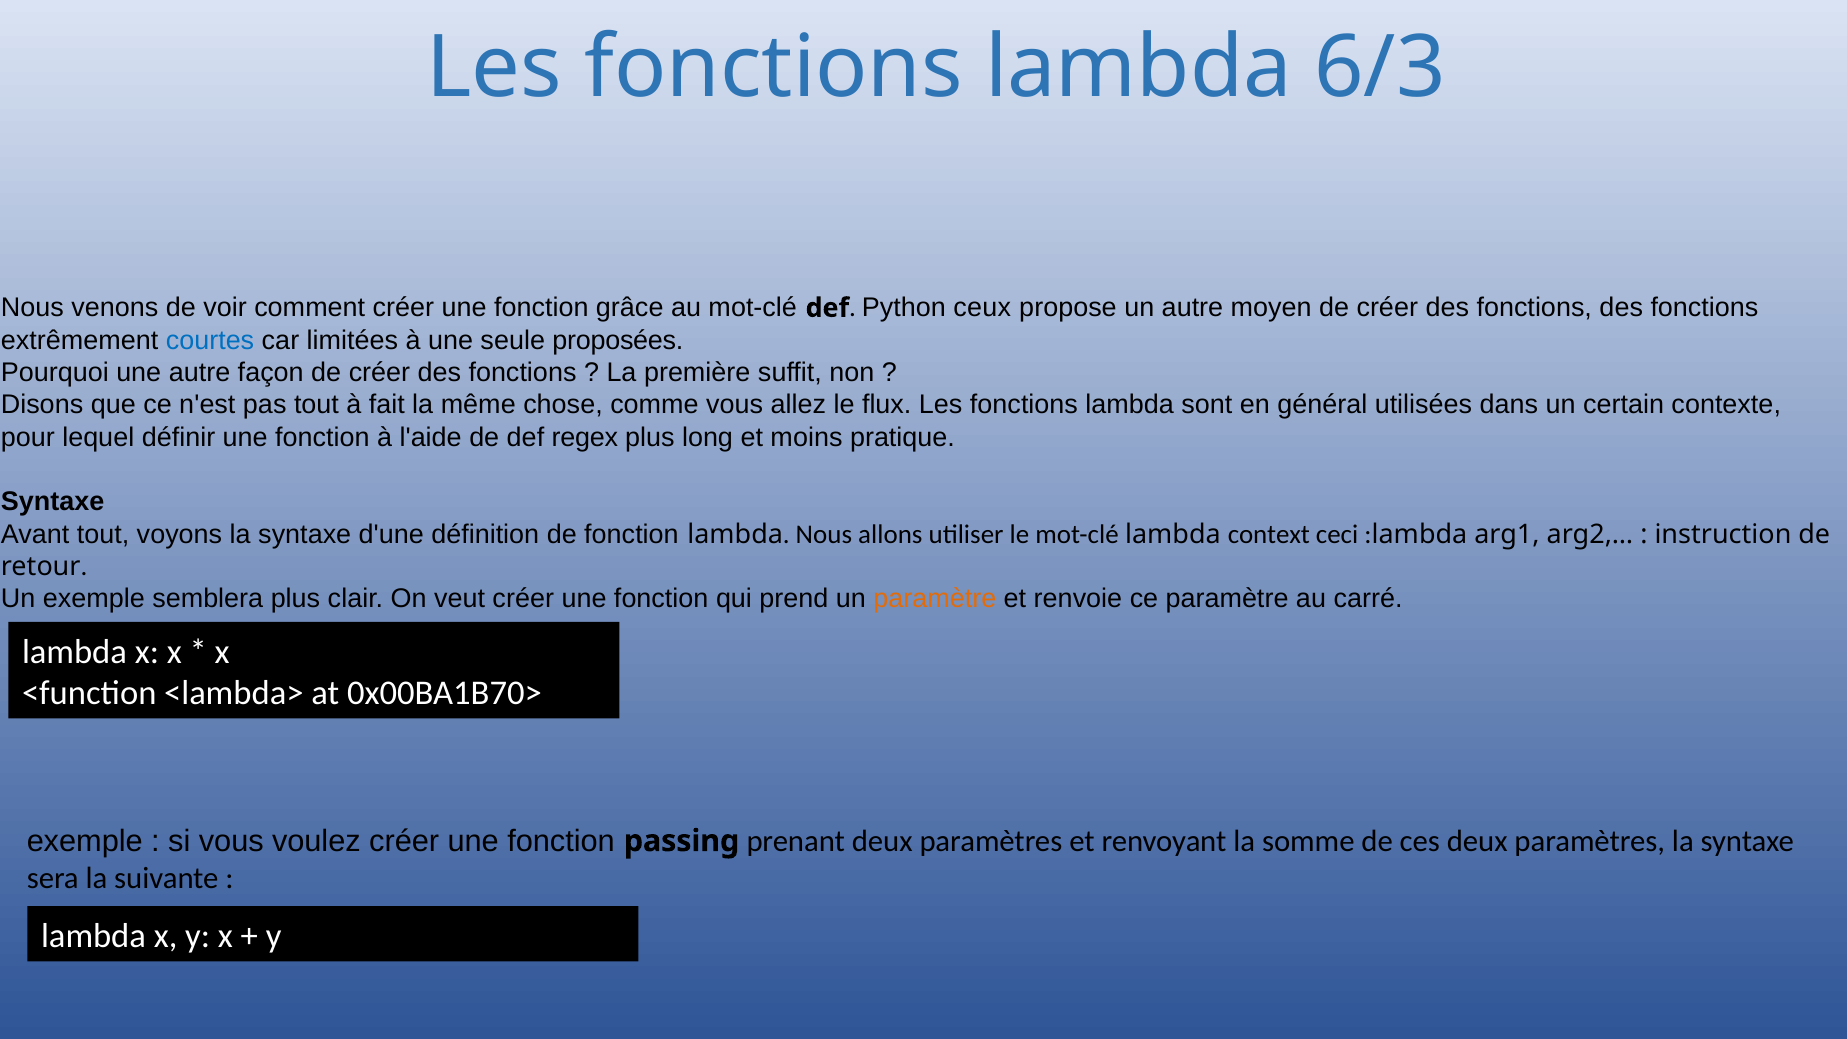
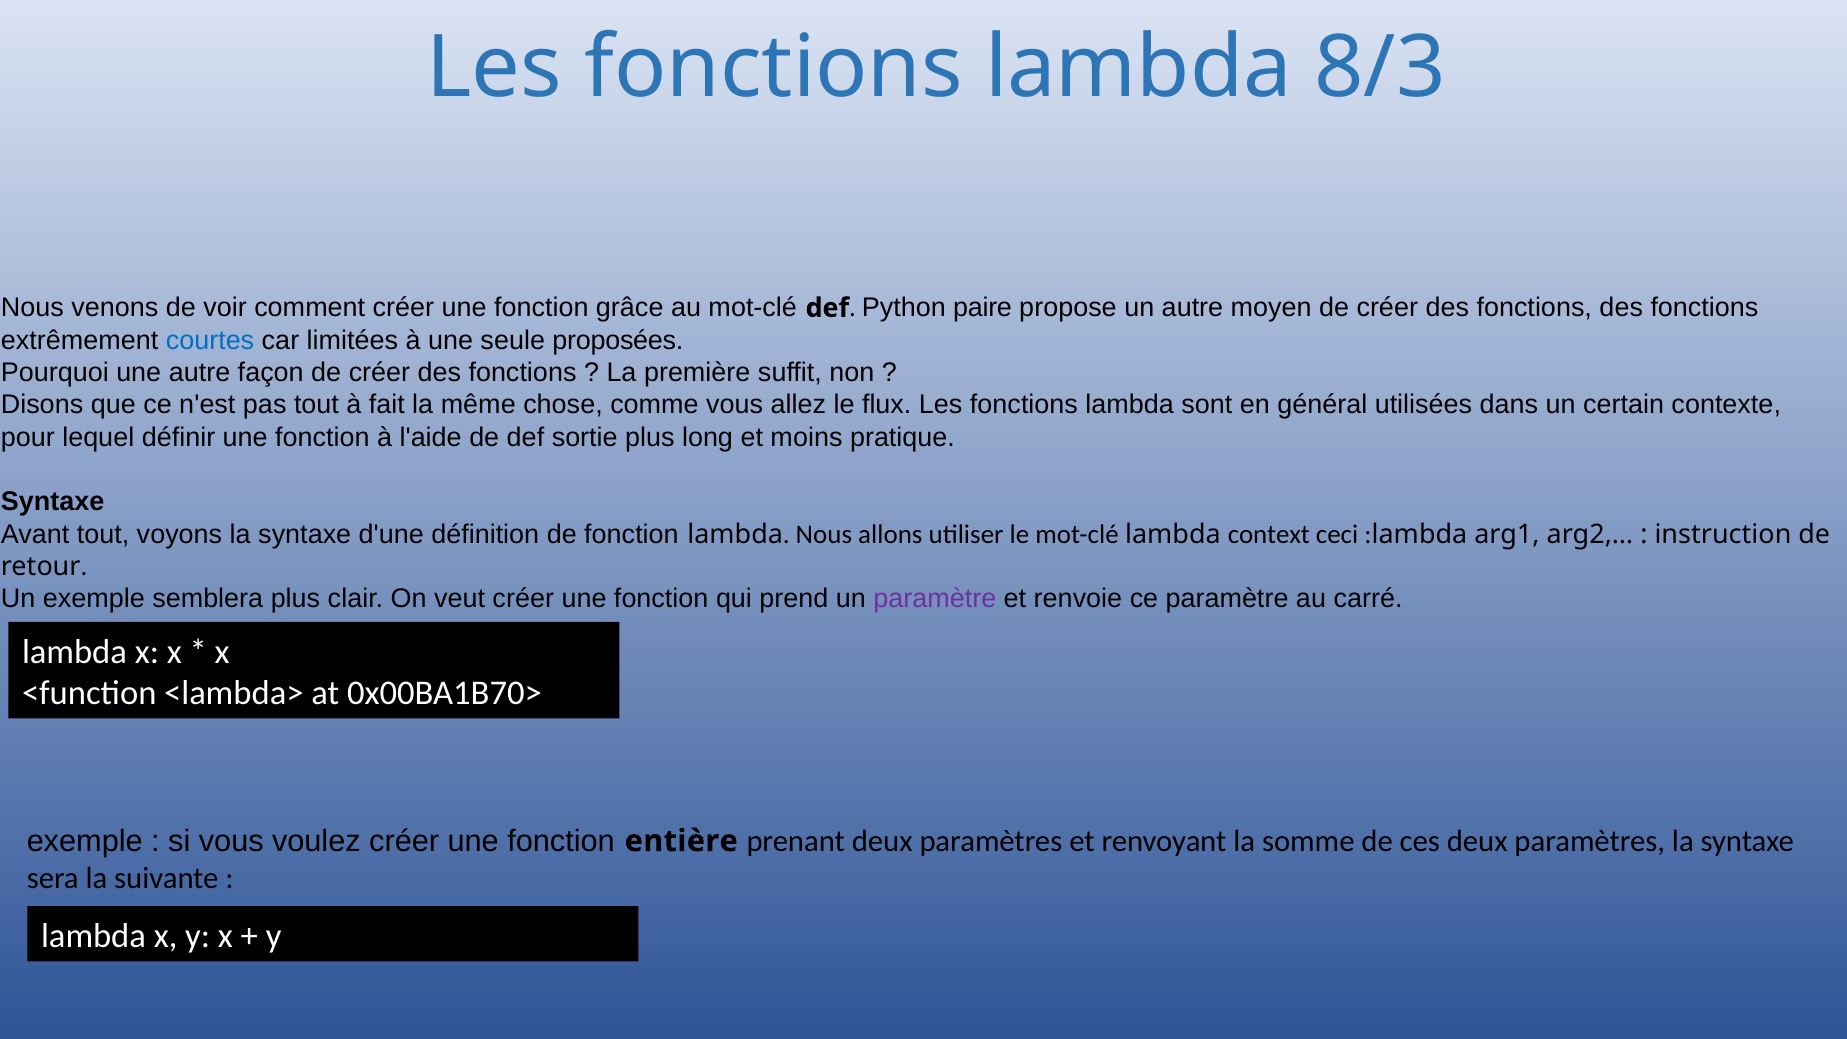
6/3: 6/3 -> 8/3 (1380, 68)
ceux: ceux -> paire (983, 308)
regex: regex -> sortie (585, 437)
paramètre colour: orange -> purple (935, 599)
passing: passing -> entière (681, 841)
